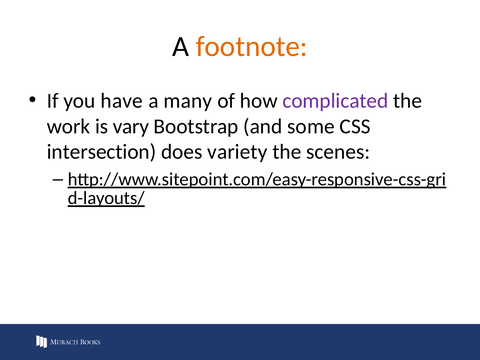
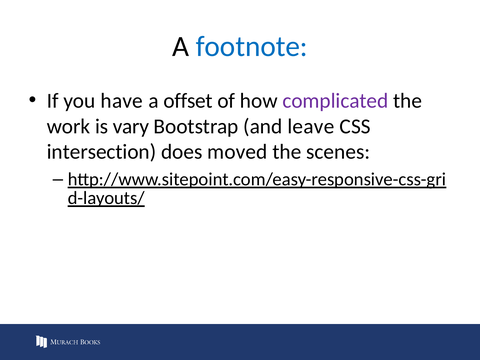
footnote colour: orange -> blue (252, 46)
many: many -> offset (188, 101)
some: some -> leave (311, 126)
variety: variety -> moved (237, 152)
